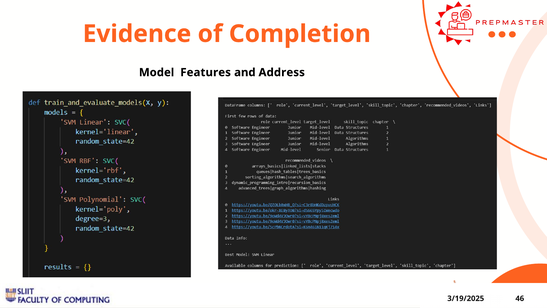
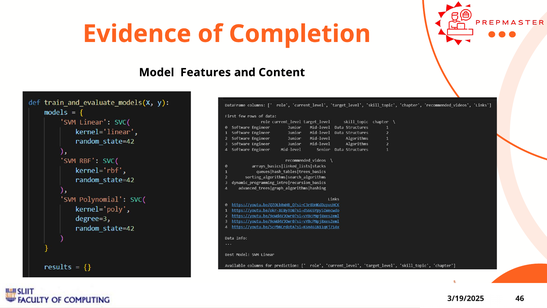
Address: Address -> Content (282, 72)
